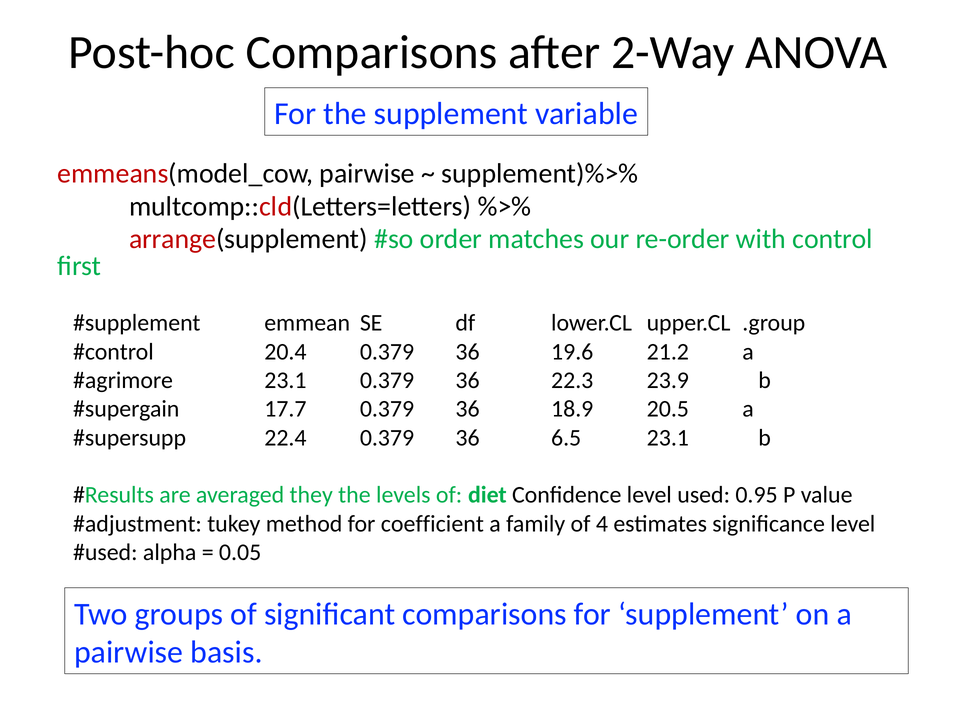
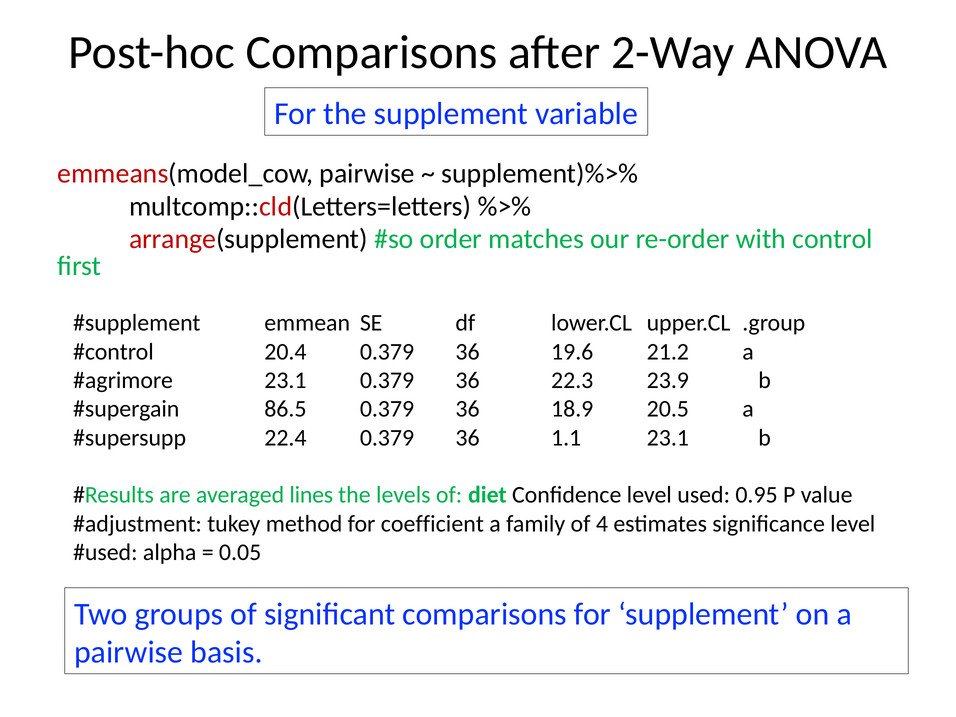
17.7: 17.7 -> 86.5 (285, 409)
6.5: 6.5 -> 1.1 (566, 438)
they: they -> lines (311, 495)
